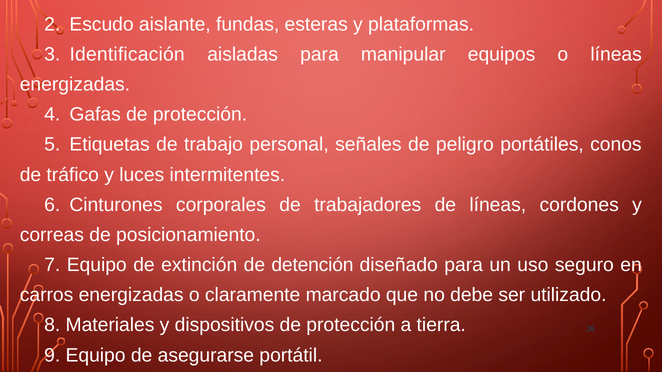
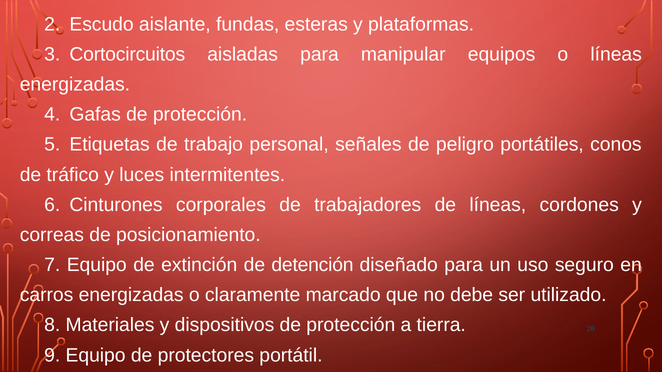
Identificación: Identificación -> Cortocircuitos (127, 54)
asegurarse: asegurarse -> protectores (206, 356)
